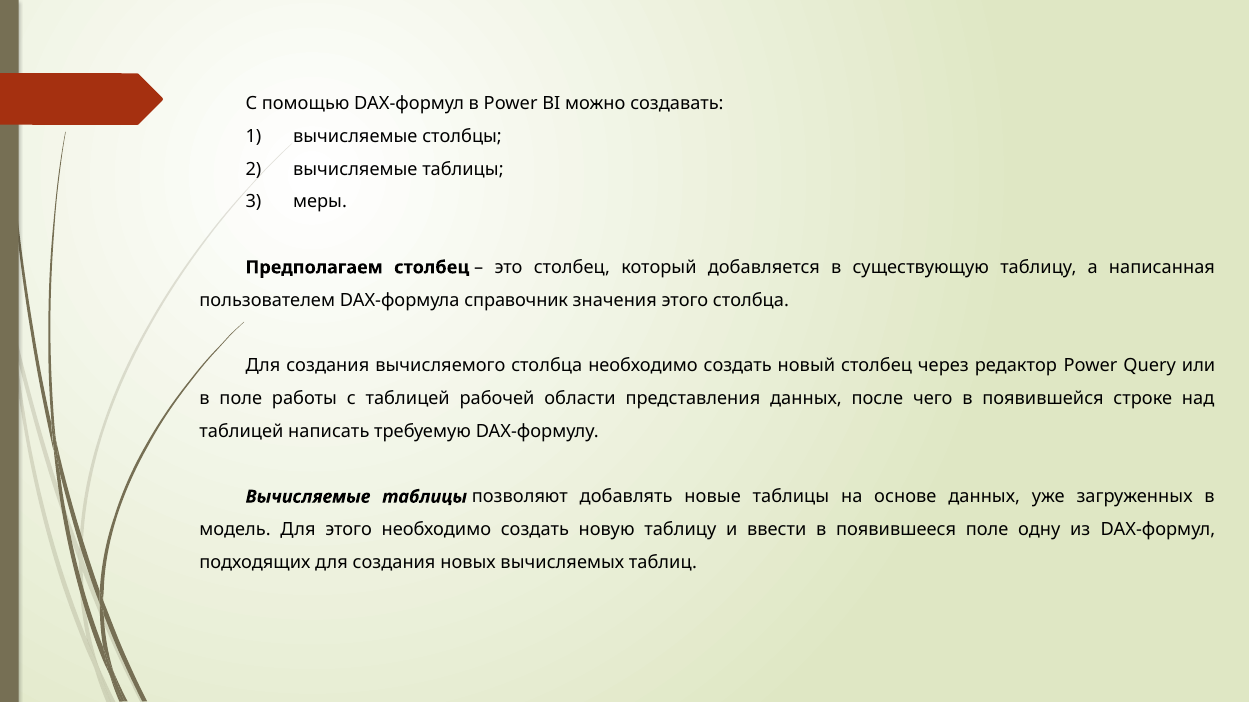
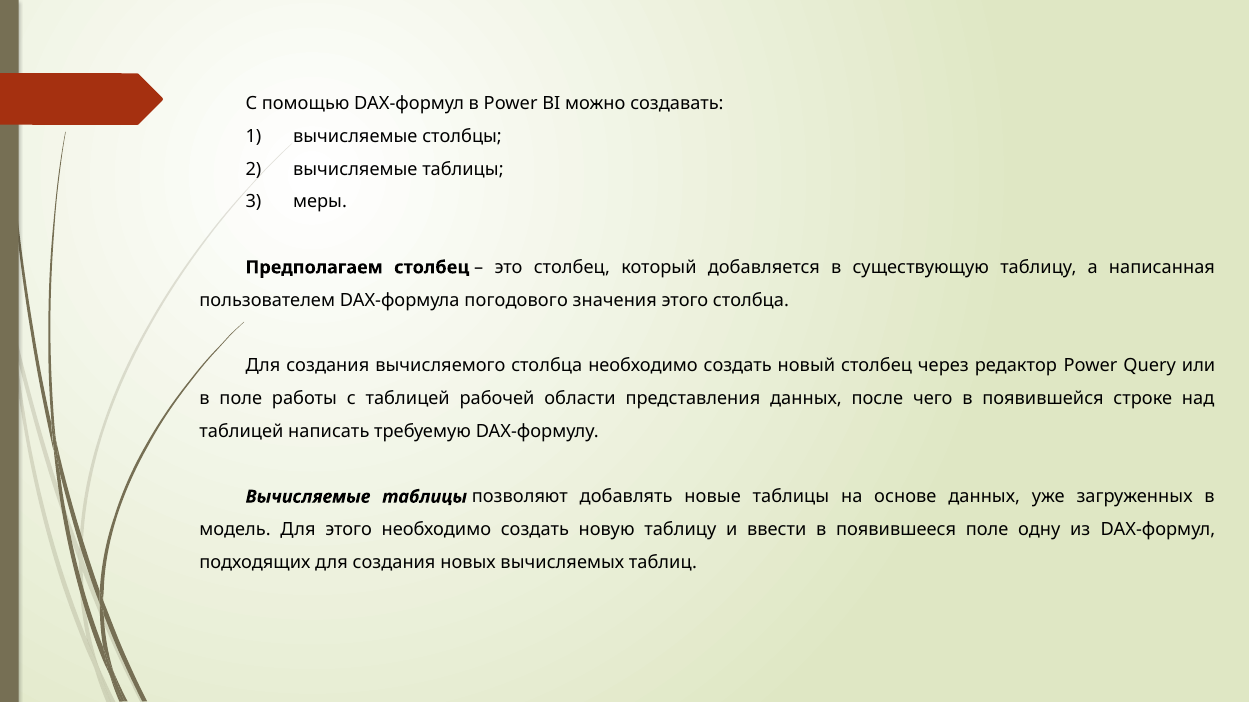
справочник: справочник -> погодового (516, 300)
